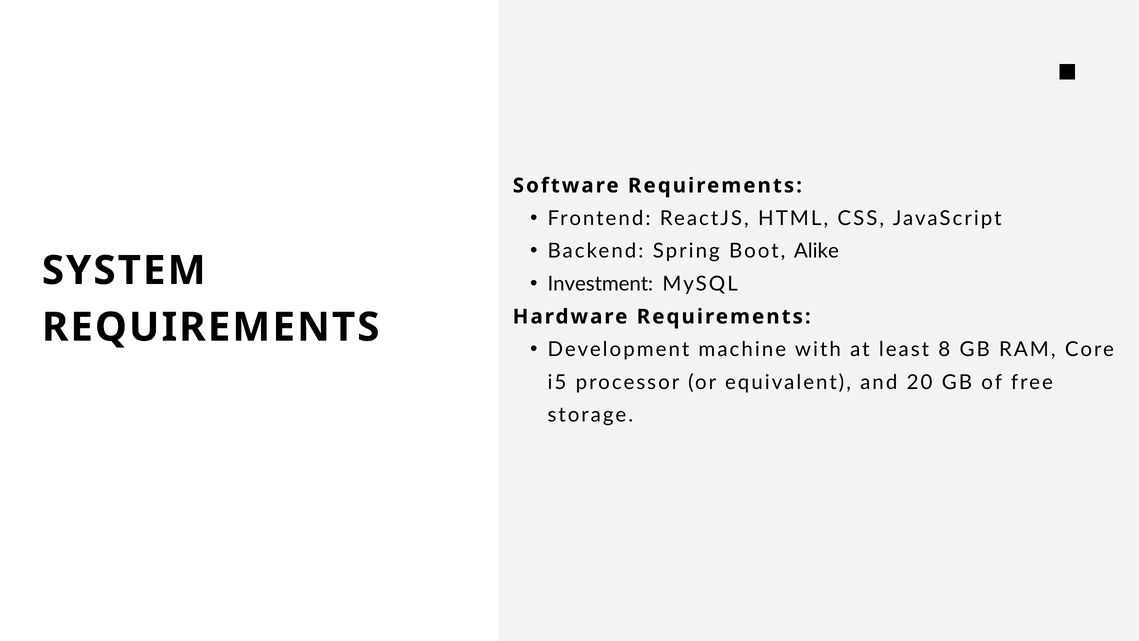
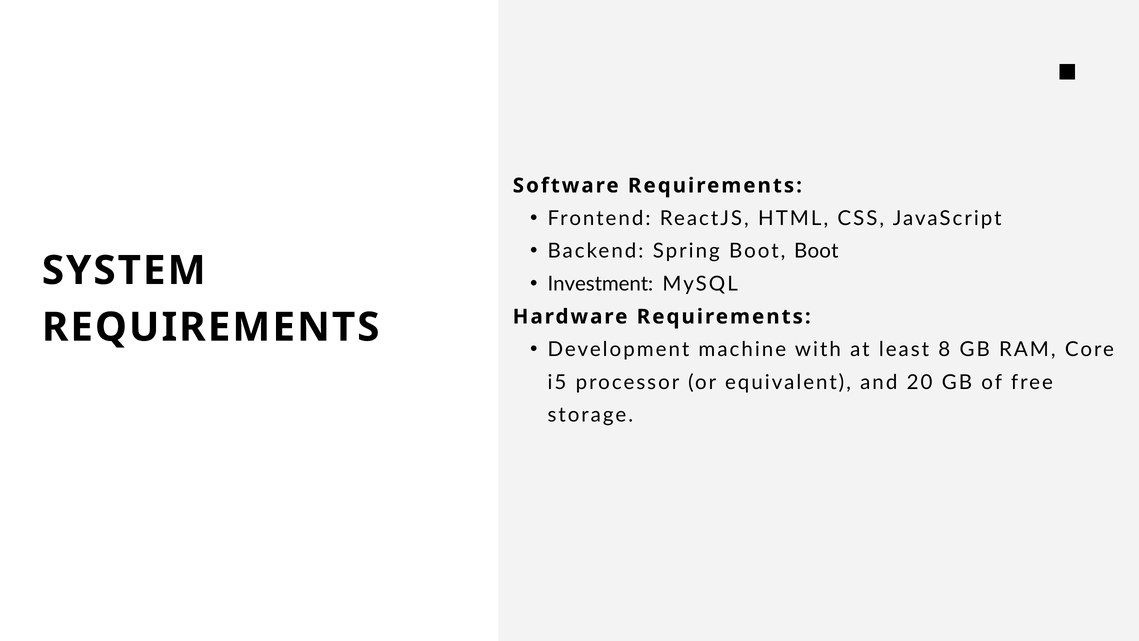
Boot Alike: Alike -> Boot (816, 251)
